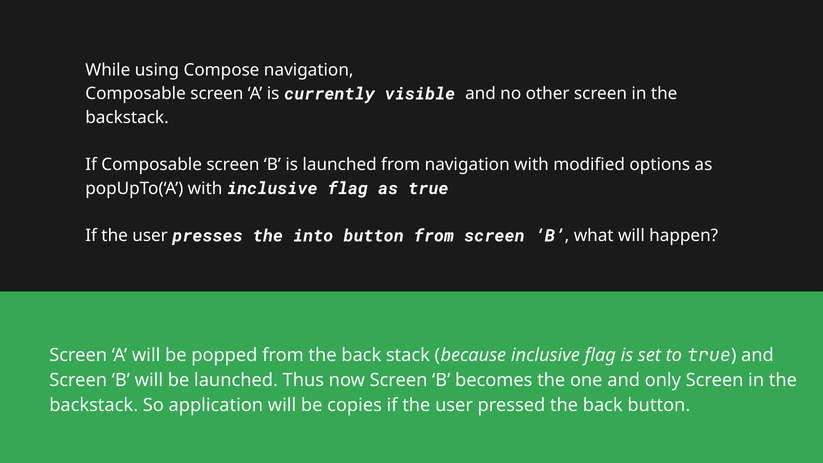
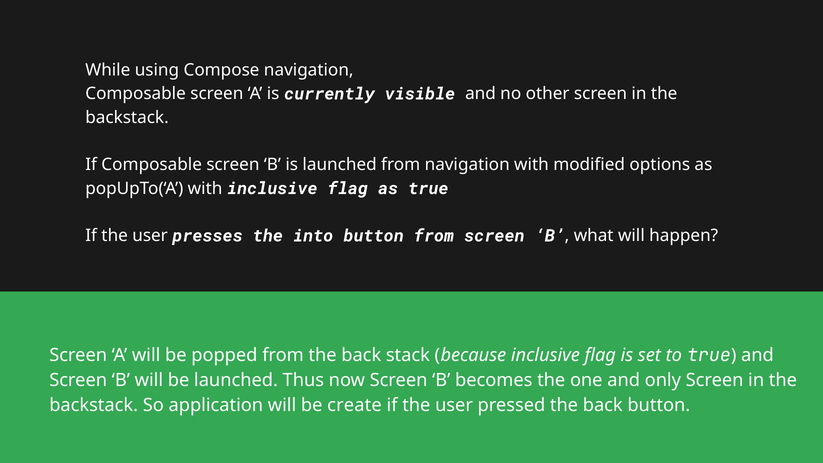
copies: copies -> create (354, 405)
